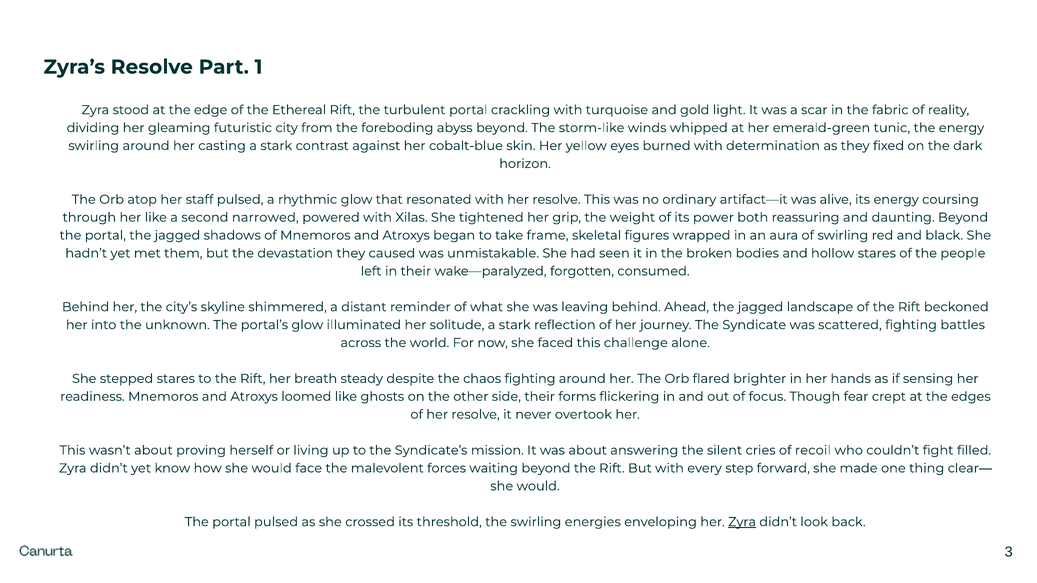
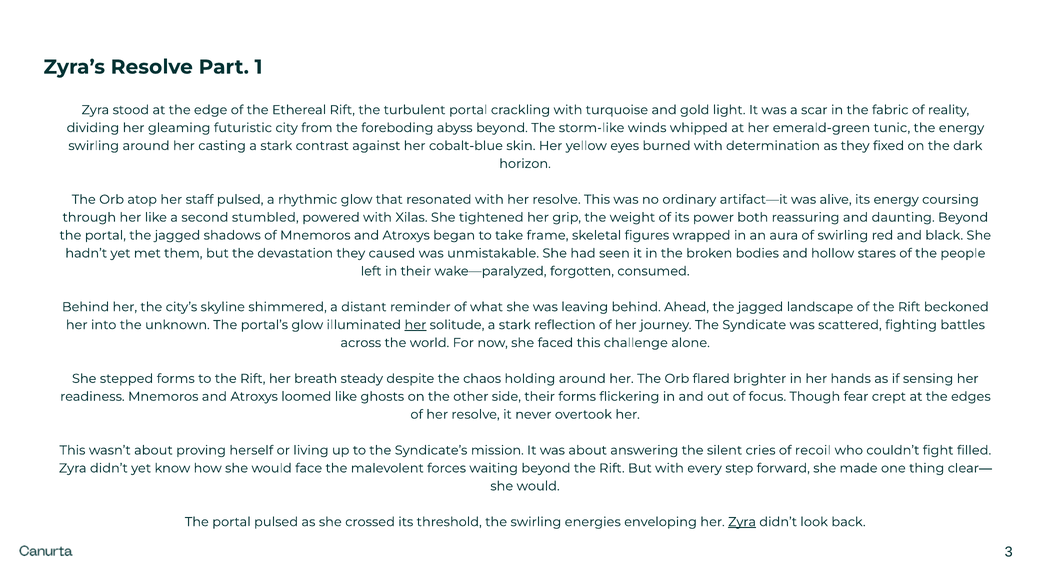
narrowed: narrowed -> stumbled (265, 218)
her underline: none -> present (415, 325)
stepped stares: stares -> forms (176, 379)
chaos fighting: fighting -> holding (530, 379)
